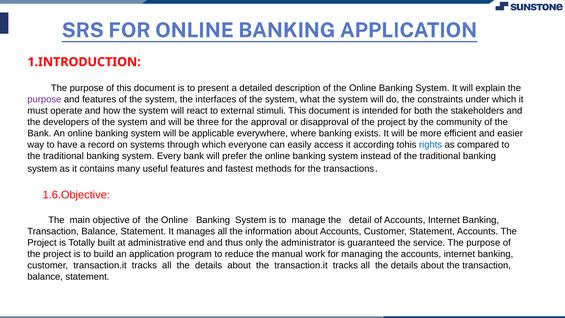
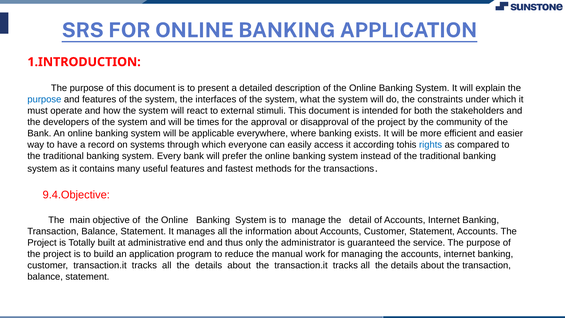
purpose colour: purple -> blue (44, 99)
three: three -> times (208, 122)
1.6.Objective: 1.6.Objective -> 9.4.Objective (76, 195)
